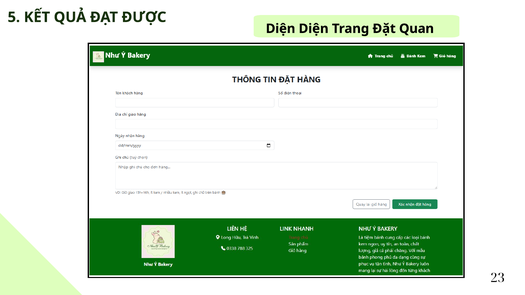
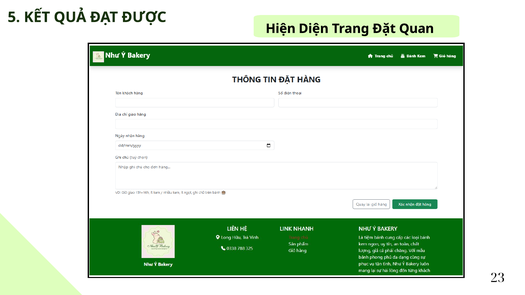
Diện: Diện -> Hiện (281, 29)
